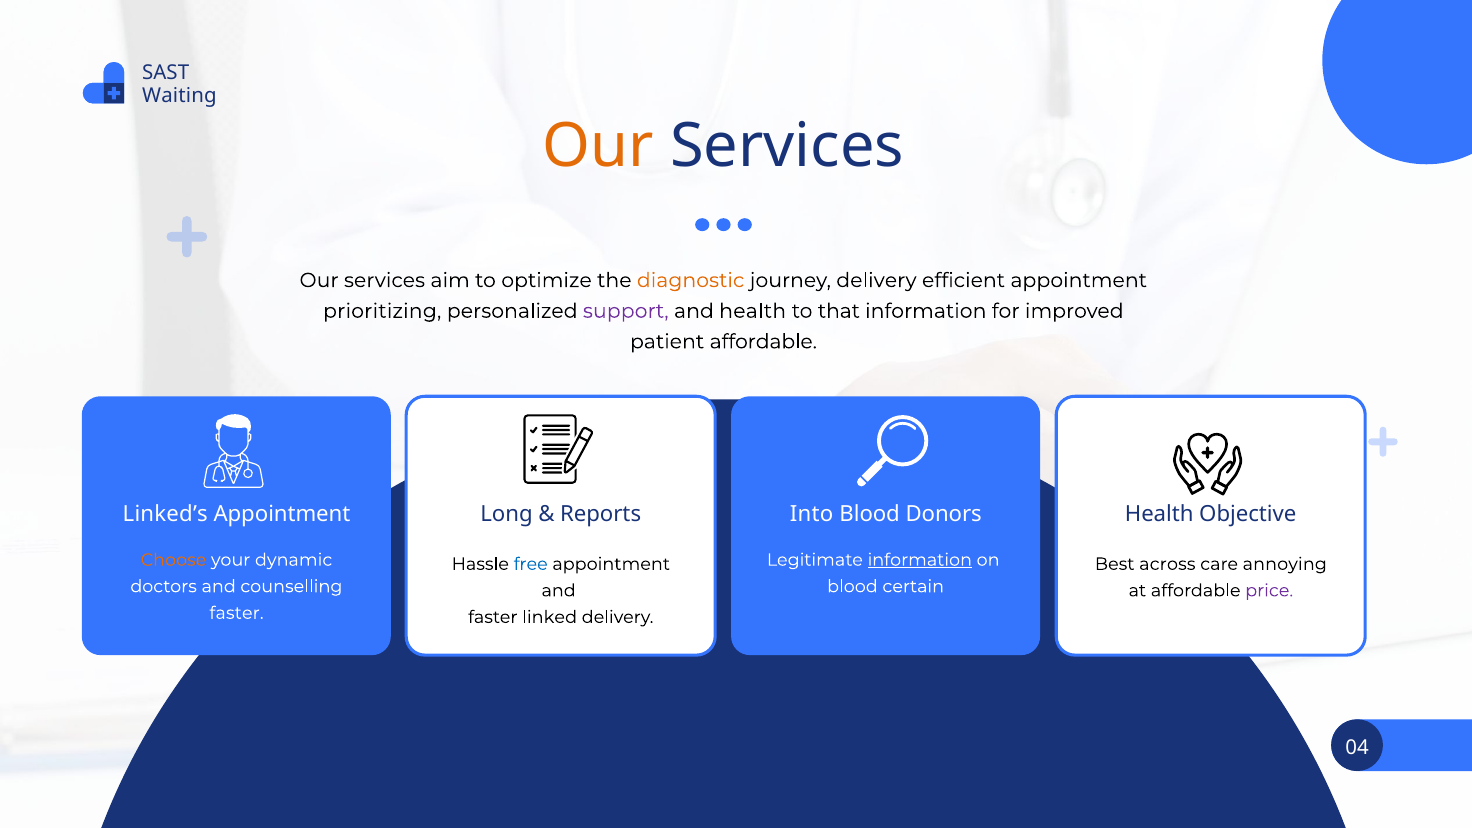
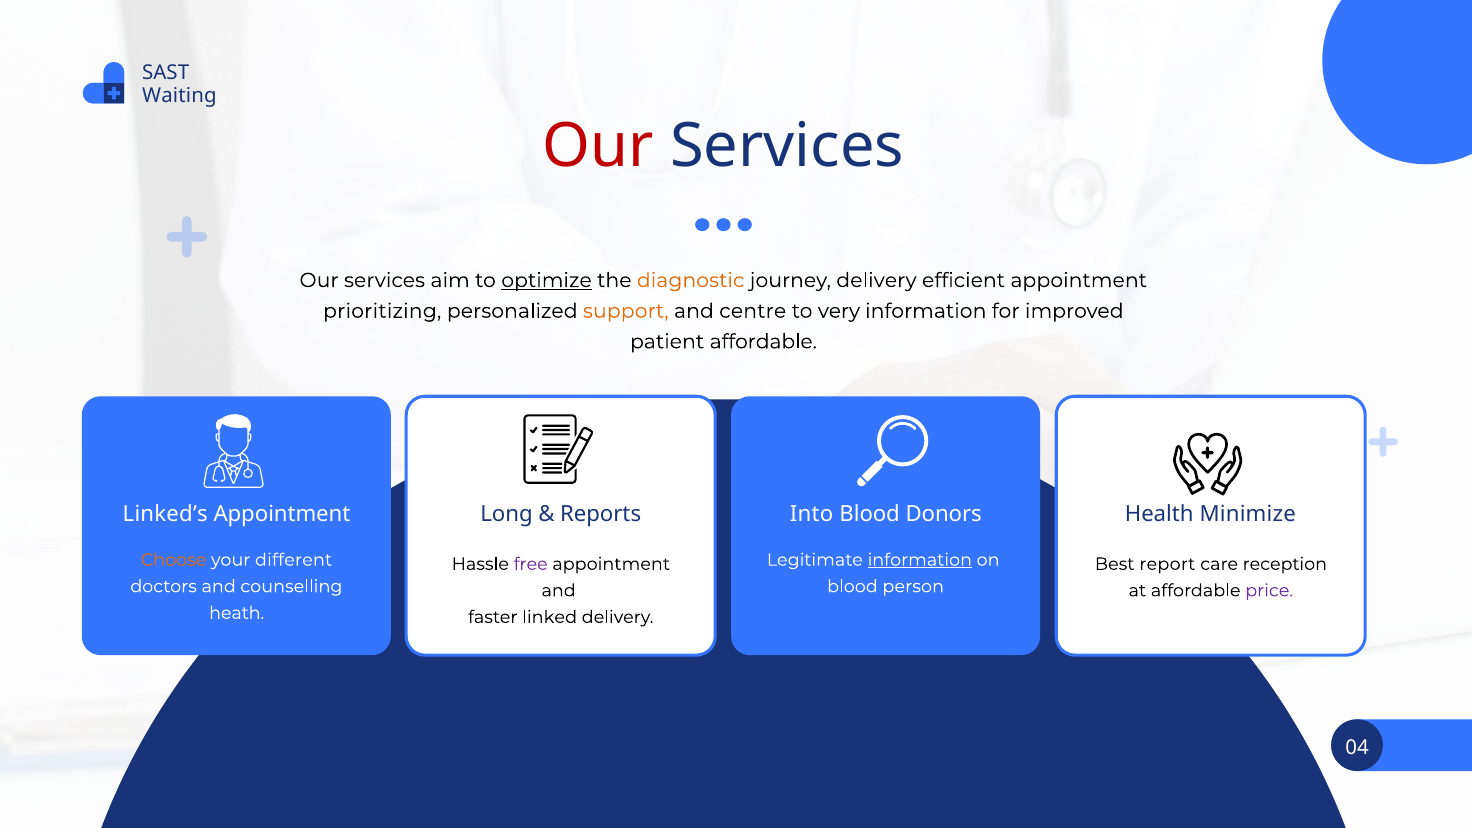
Our colour: orange -> red (599, 146)
optimize underline: none -> present (547, 280)
support colour: purple -> orange (626, 311)
and health: health -> centre (753, 311)
that: that -> very (839, 311)
Objective: Objective -> Minimize (1248, 515)
dynamic: dynamic -> different (294, 560)
free colour: blue -> purple (531, 564)
across: across -> report (1167, 564)
annoying: annoying -> reception (1285, 564)
certain: certain -> person (913, 586)
faster: faster -> heath (237, 613)
